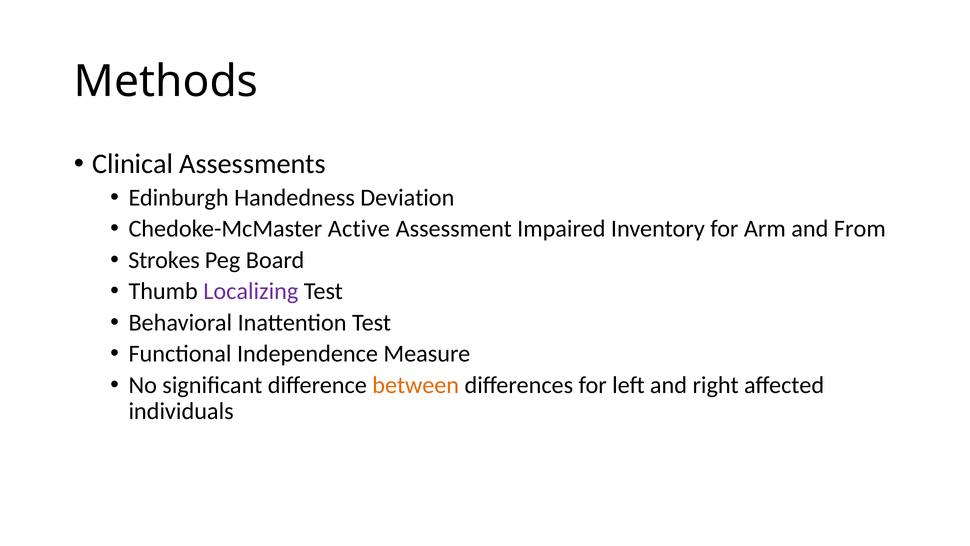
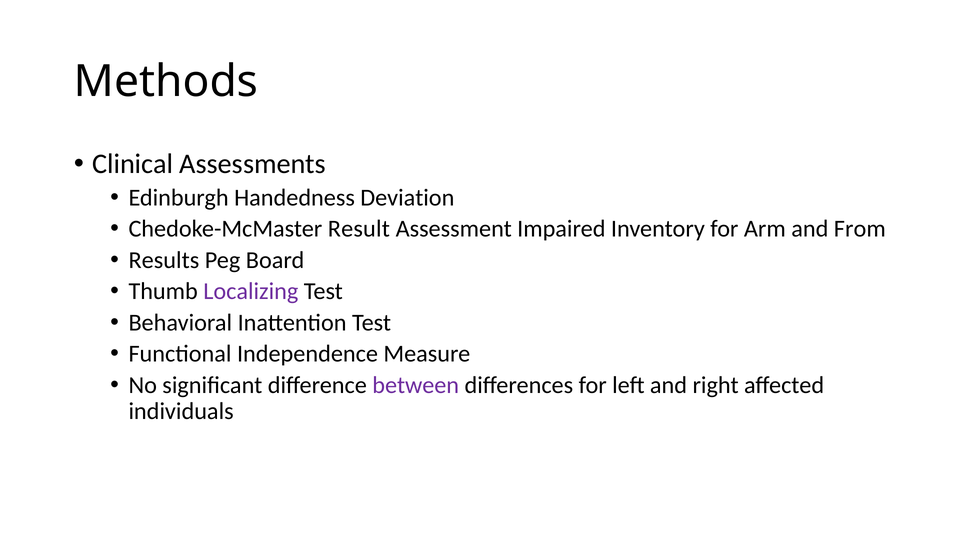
Active: Active -> Result (359, 229)
Strokes: Strokes -> Results (164, 260)
between colour: orange -> purple (416, 385)
